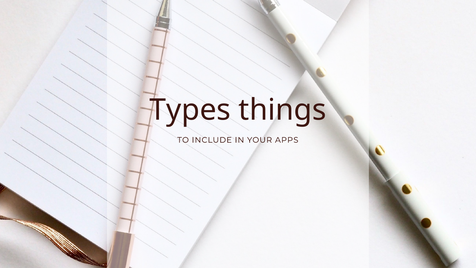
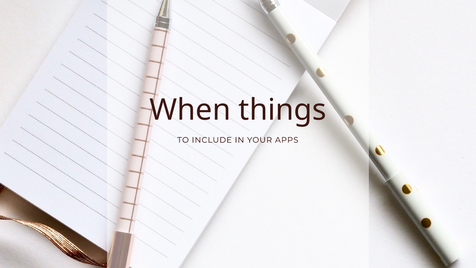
Types: Types -> When (190, 110)
